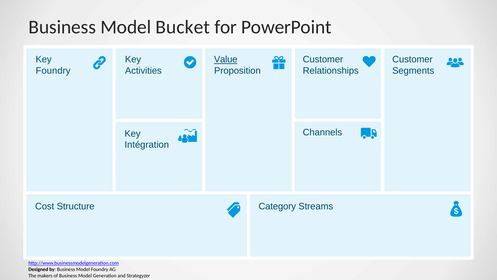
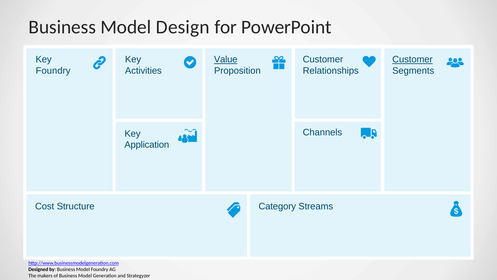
Bucket: Bucket -> Design (183, 27)
Customer underline: none -> present (412, 59)
Intégration: Intégration -> Application (147, 145)
